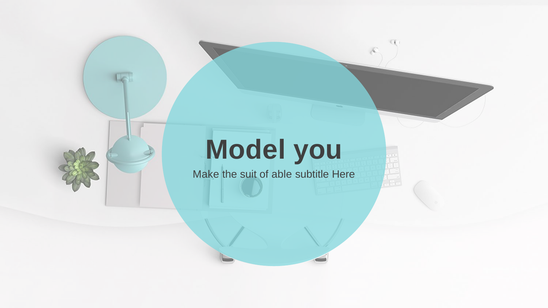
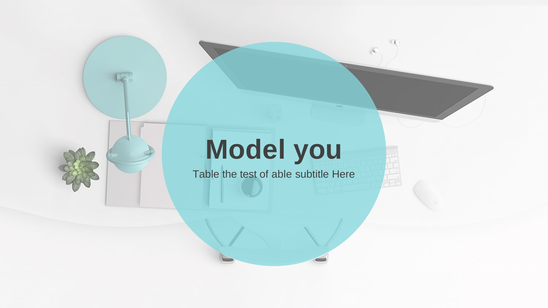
Make: Make -> Table (206, 175)
suit: suit -> test (248, 175)
